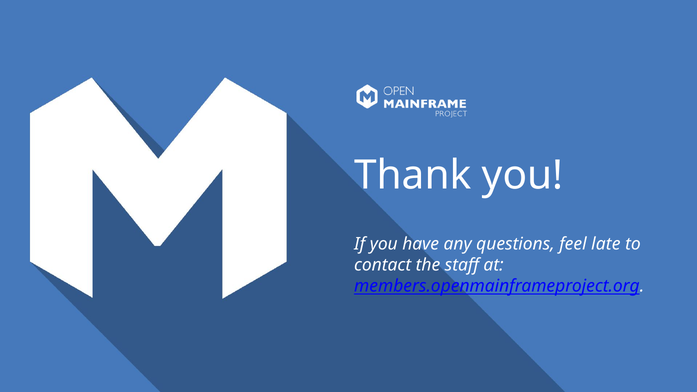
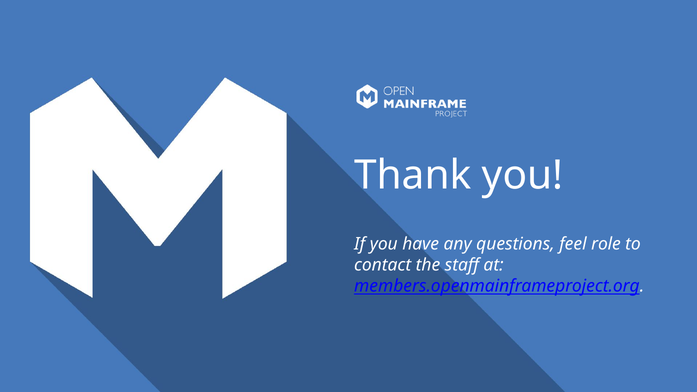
late: late -> role (606, 244)
